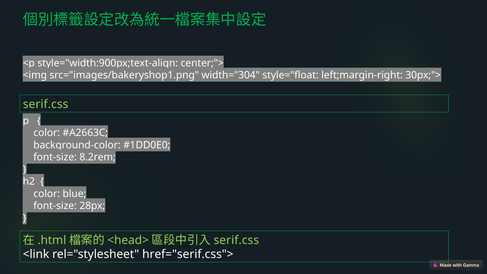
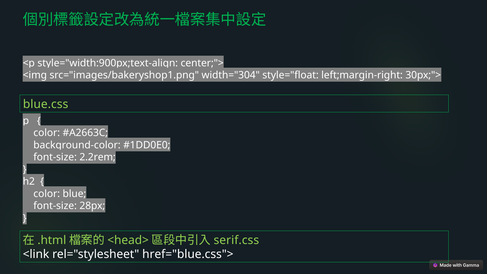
serif.css: serif.css -> blue.css (46, 104)
8.2rem: 8.2rem -> 2.2rem (98, 157)
href="serif.css">: href="serif.css"> -> href="blue.css"> (188, 254)
